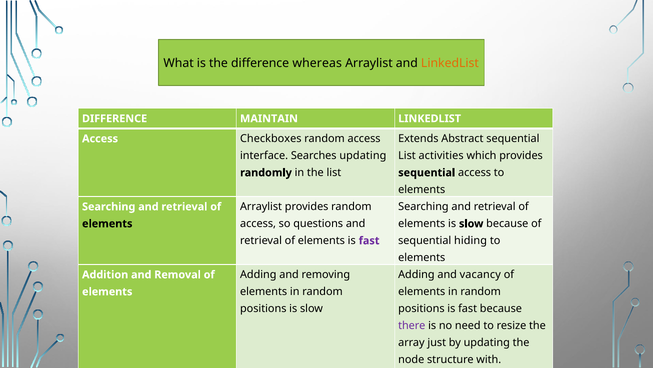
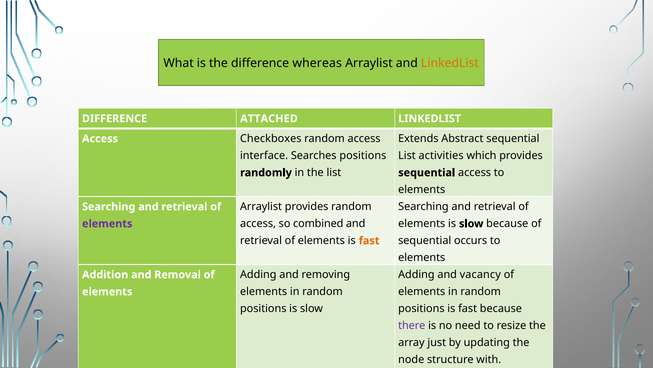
MAINTAIN: MAINTAIN -> ATTACHED (269, 118)
Searches updating: updating -> positions (363, 155)
questions: questions -> combined (318, 223)
elements colour: black -> purple (107, 223)
fast colour: purple -> orange (369, 240)
hiding: hiding -> occurs (471, 240)
